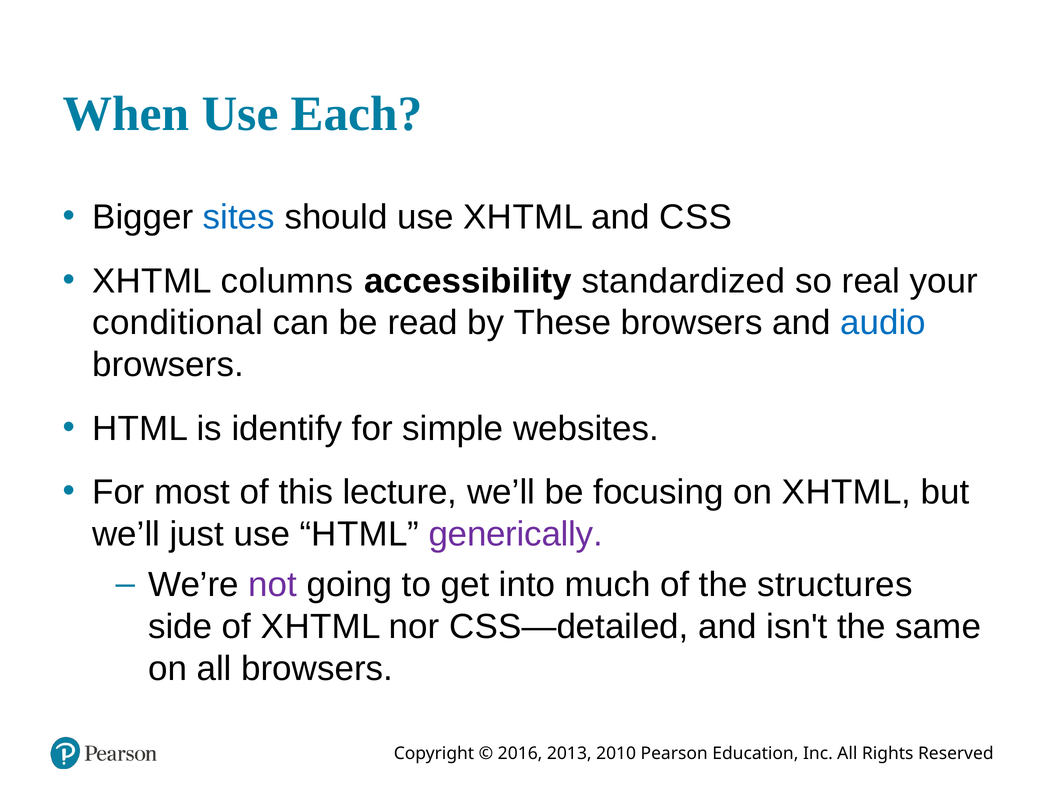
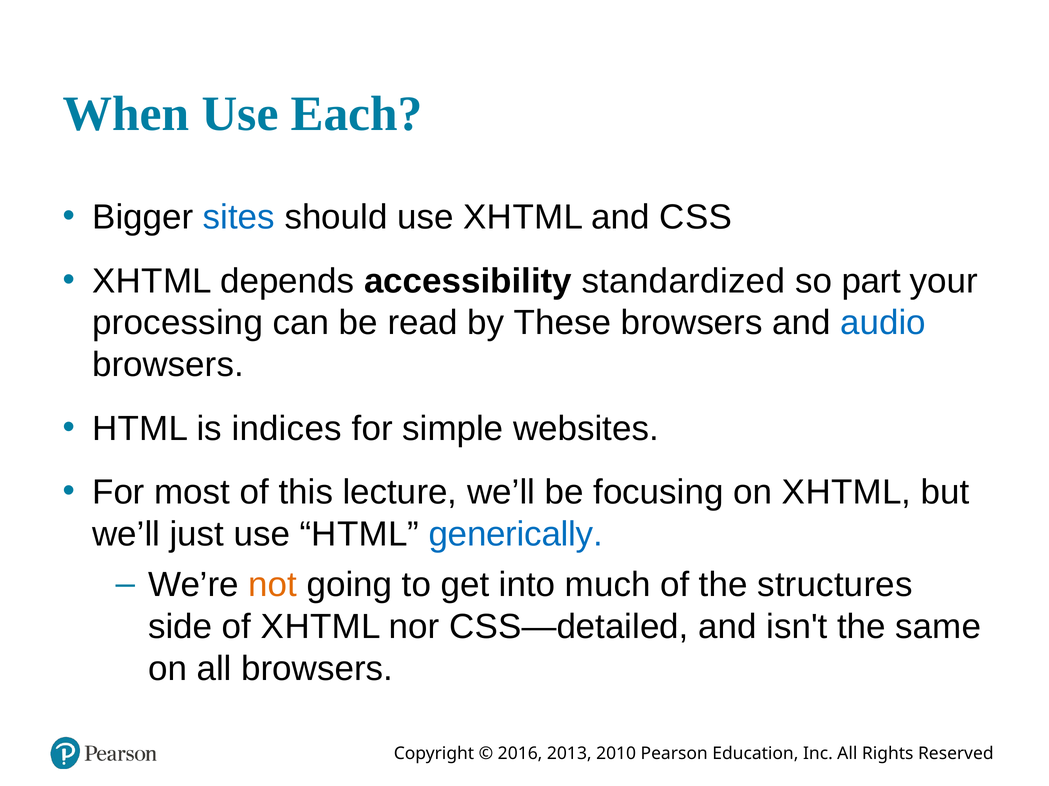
columns: columns -> depends (287, 281)
real: real -> part (871, 281)
conditional: conditional -> processing (178, 323)
identify: identify -> indices (287, 429)
generically colour: purple -> blue (516, 535)
not colour: purple -> orange (273, 586)
